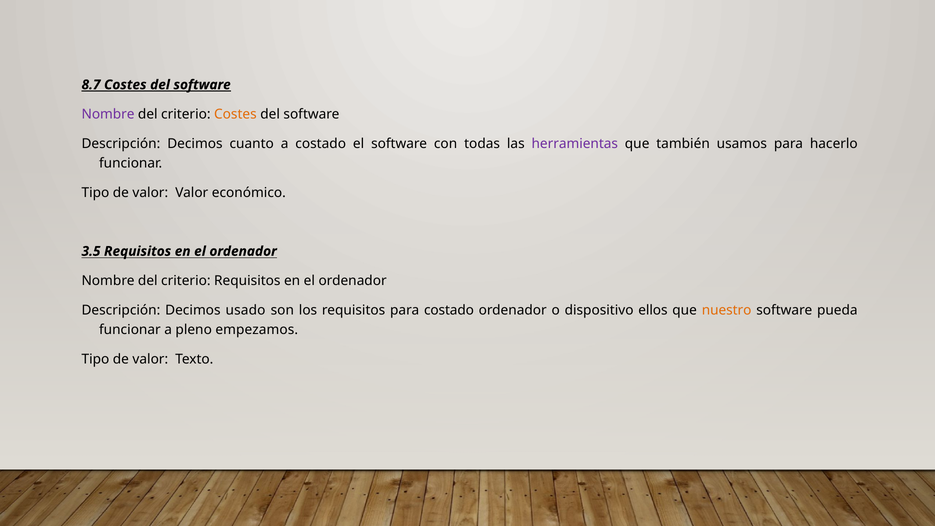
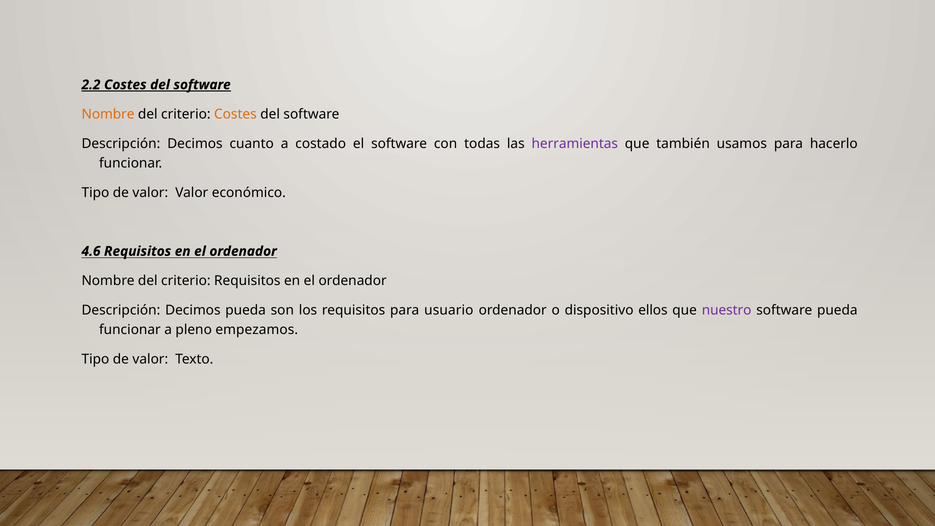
8.7: 8.7 -> 2.2 (91, 85)
Nombre colour: purple -> orange (108, 114)
3.5: 3.5 -> 4.6 (91, 251)
Decimos usado: usado -> pueda (246, 310)
para costado: costado -> usuario (449, 310)
nuestro colour: orange -> purple (727, 310)
